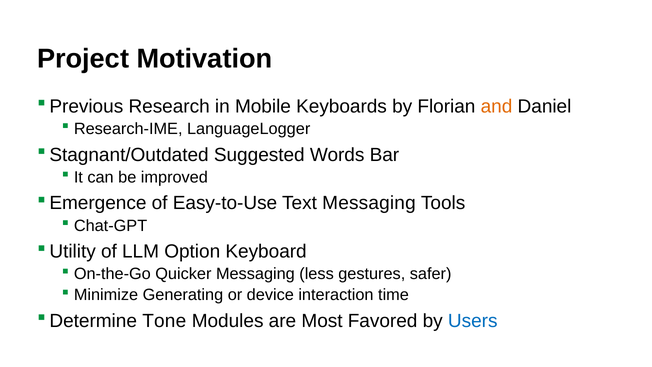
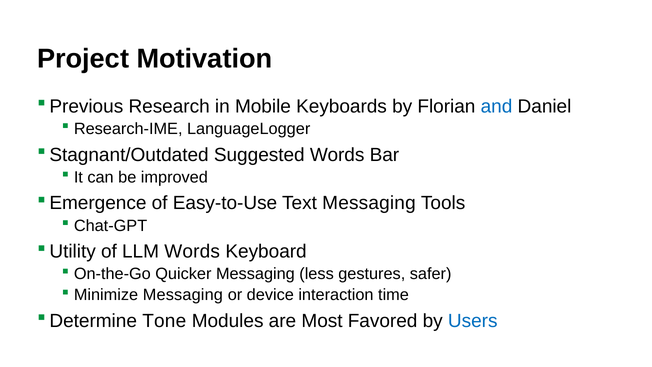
and colour: orange -> blue (496, 106)
LLM Option: Option -> Words (192, 251)
Minimize Generating: Generating -> Messaging (183, 295)
